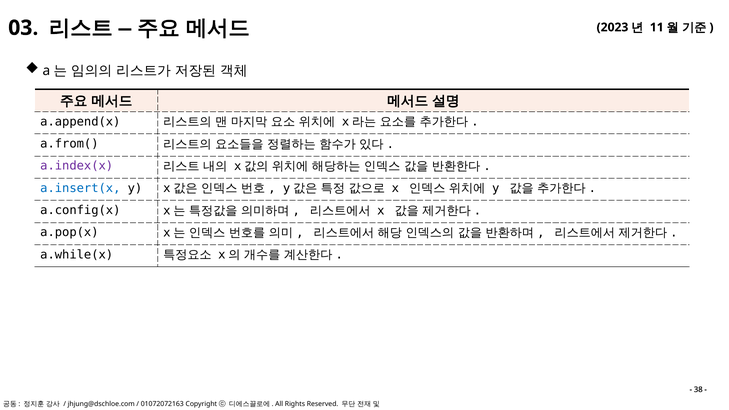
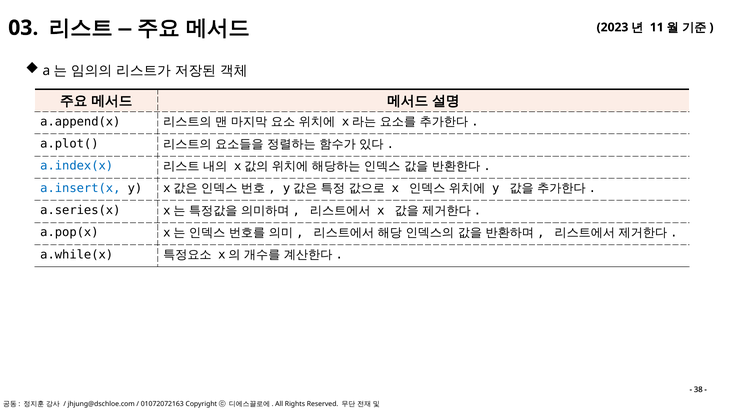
a.from(: a.from( -> a.plot( (69, 144)
a.index(x colour: purple -> blue (77, 166)
a.config(x: a.config(x -> a.series(x (80, 210)
